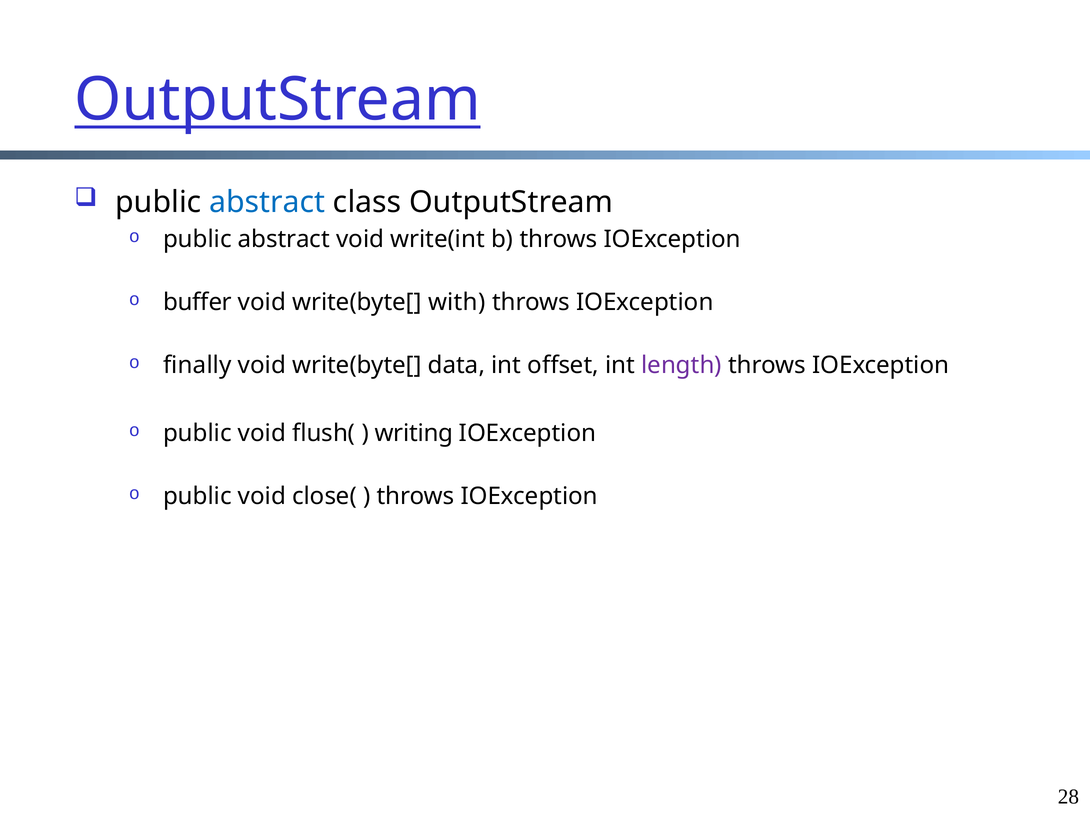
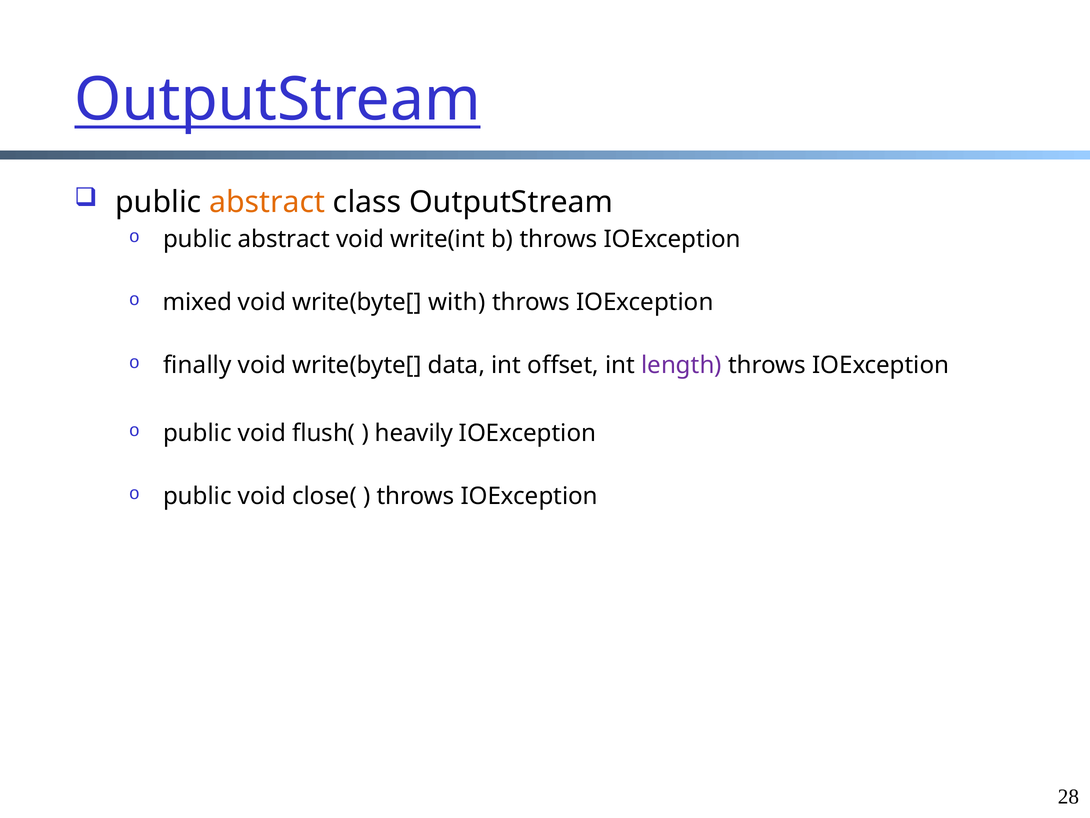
abstract colour: blue -> orange (267, 202)
buffer: buffer -> mixed (197, 302)
writing: writing -> heavily (414, 433)
